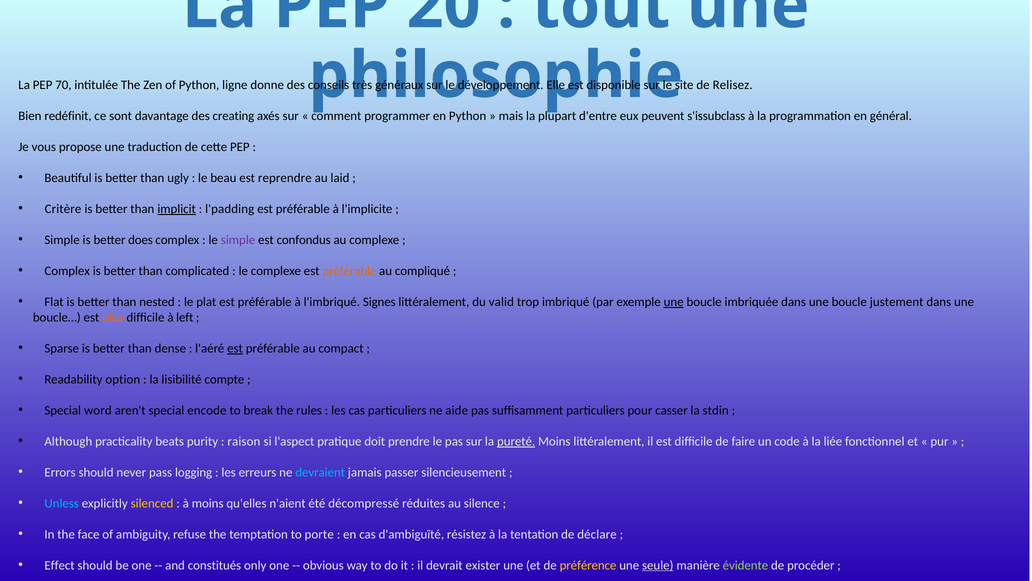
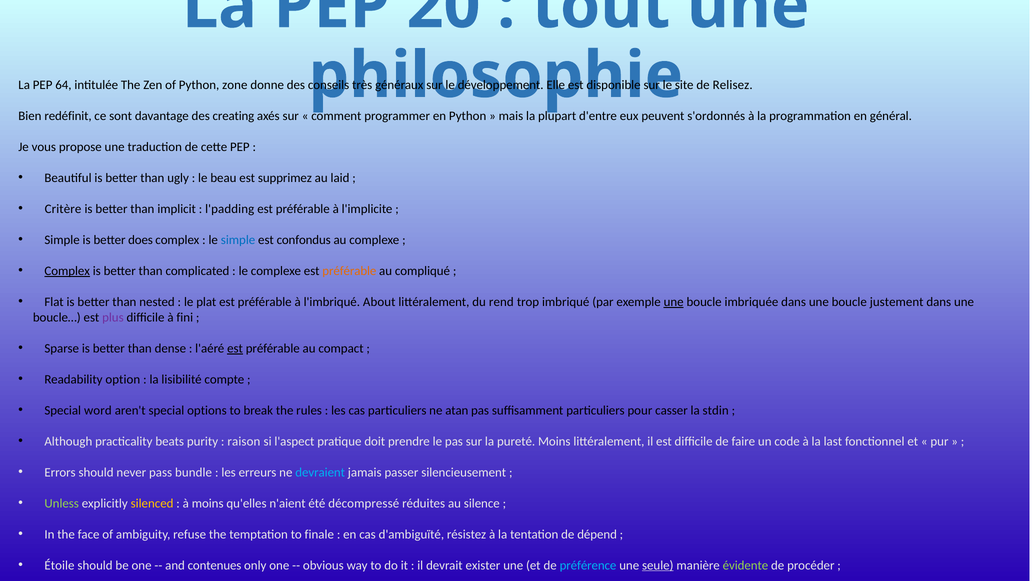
70: 70 -> 64 (63, 85)
ligne: ligne -> zone (235, 85)
s'issubclass: s'issubclass -> s'ordonnés (716, 116)
reprendre: reprendre -> supprimez (285, 178)
implicit underline: present -> none (177, 209)
simple colour: purple -> blue (238, 240)
Complex underline: none -> present (67, 271)
Signes: Signes -> About (379, 302)
valid: valid -> rend (501, 302)
plus colour: orange -> purple (113, 317)
left: left -> fini (185, 317)
encode: encode -> options (207, 410)
aide: aide -> atan (457, 410)
pureté underline: present -> none (516, 441)
liée: liée -> last (833, 441)
logging: logging -> bundle (194, 472)
Unless colour: light blue -> light green (62, 503)
porte: porte -> finale (319, 534)
déclare: déclare -> dépend (597, 534)
Effect: Effect -> Étoile (60, 565)
constitués: constitués -> contenues (215, 565)
préférence colour: yellow -> light blue (588, 565)
